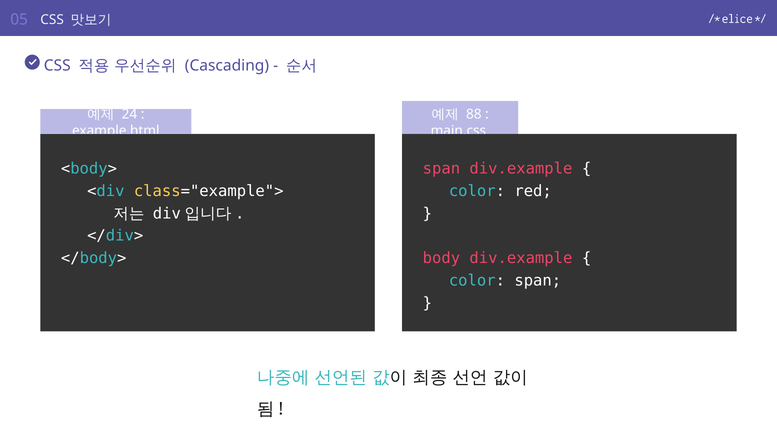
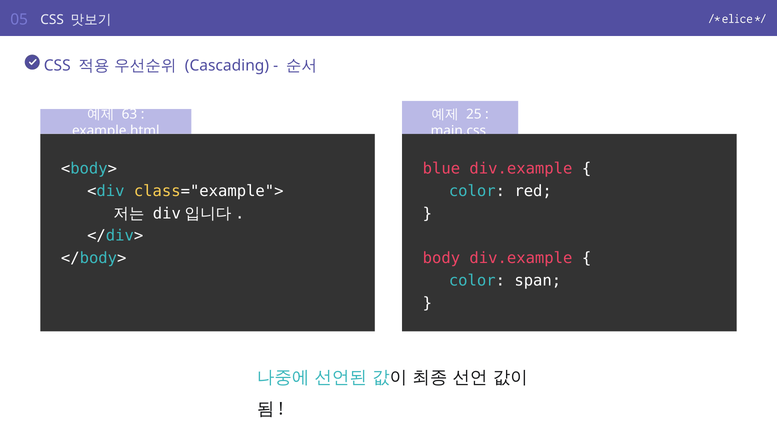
24: 24 -> 63 (129, 114)
88: 88 -> 25 (474, 114)
span: span -> blue (441, 169)
